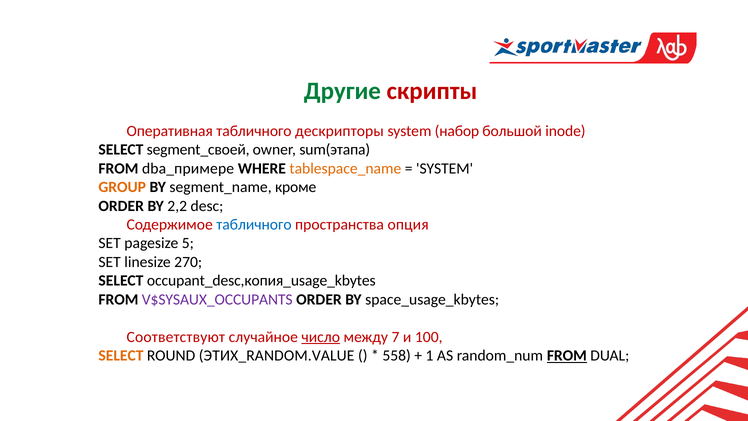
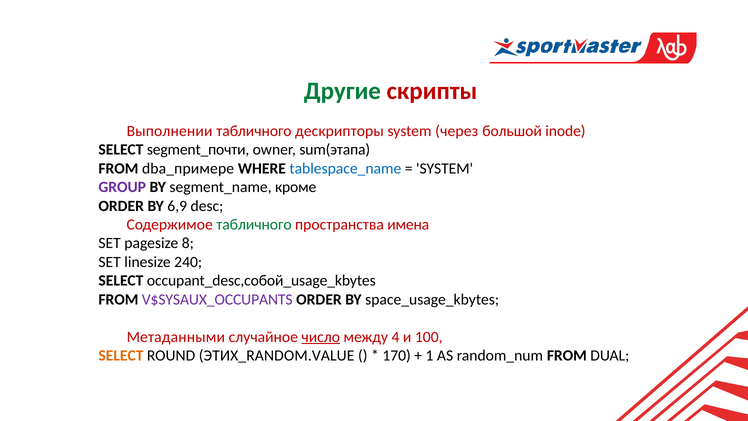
Оперативная: Оперативная -> Выполнении (170, 131)
набор: набор -> через (457, 131)
segment_своей: segment_своей -> segment_почти (198, 150)
tablespace_name colour: orange -> blue (345, 168)
GROUP colour: orange -> purple (122, 187)
2,2: 2,2 -> 6,9 (177, 206)
табличного colour: blue -> green (254, 224)
опция: опция -> имена (408, 224)
5: 5 -> 8 (188, 243)
270: 270 -> 240 (188, 262)
occupant_desc,копия_usage_kbytes: occupant_desc,копия_usage_kbytes -> occupant_desc,собой_usage_kbytes (261, 281)
Соответствуют: Соответствуют -> Метаданными (176, 337)
7: 7 -> 4 (395, 337)
558: 558 -> 170 (397, 355)
FROM underline: present -> none (567, 355)
